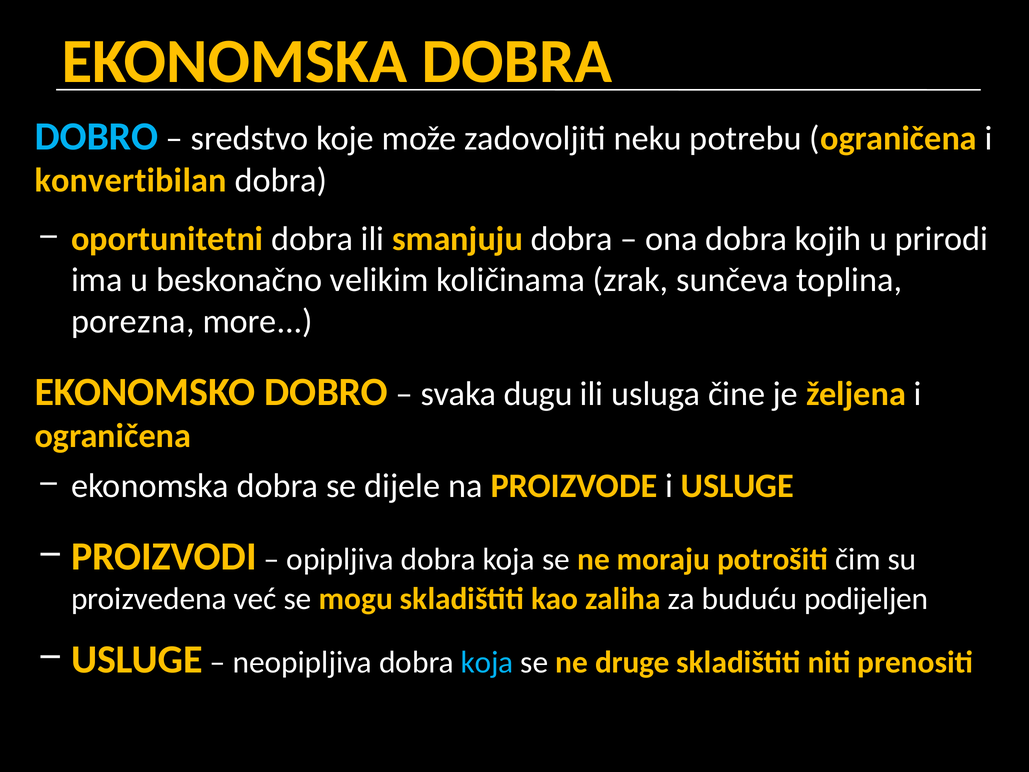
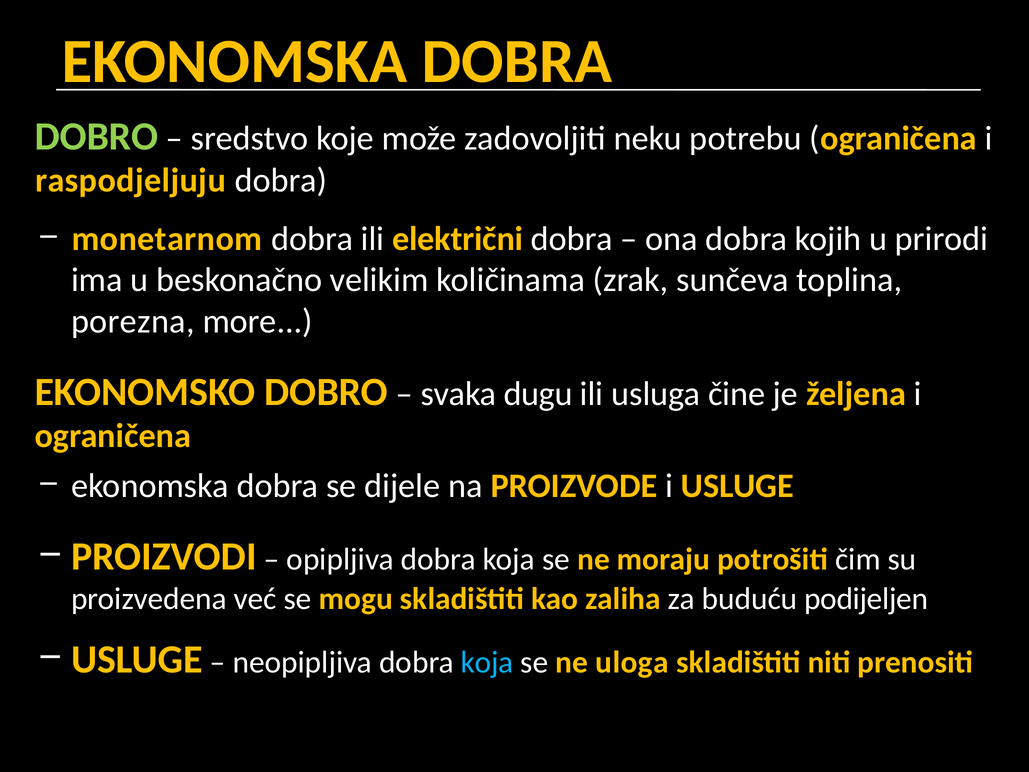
DOBRO colour: light blue -> light green (96, 136)
konvertibilan: konvertibilan -> raspodjeljuju (131, 181)
oportunitetni: oportunitetni -> monetarnom (167, 239)
smanjuju: smanjuju -> električni (458, 239)
druge: druge -> uloga (632, 662)
